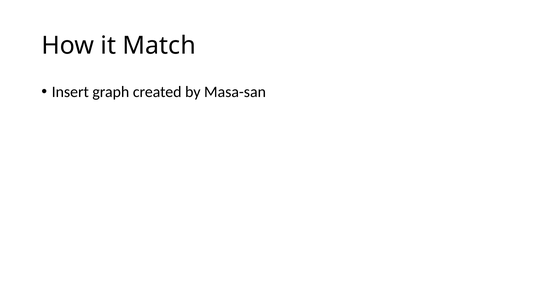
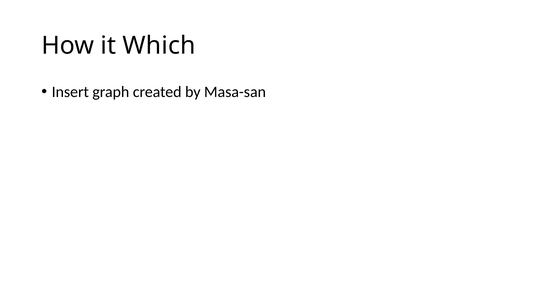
Match: Match -> Which (159, 46)
